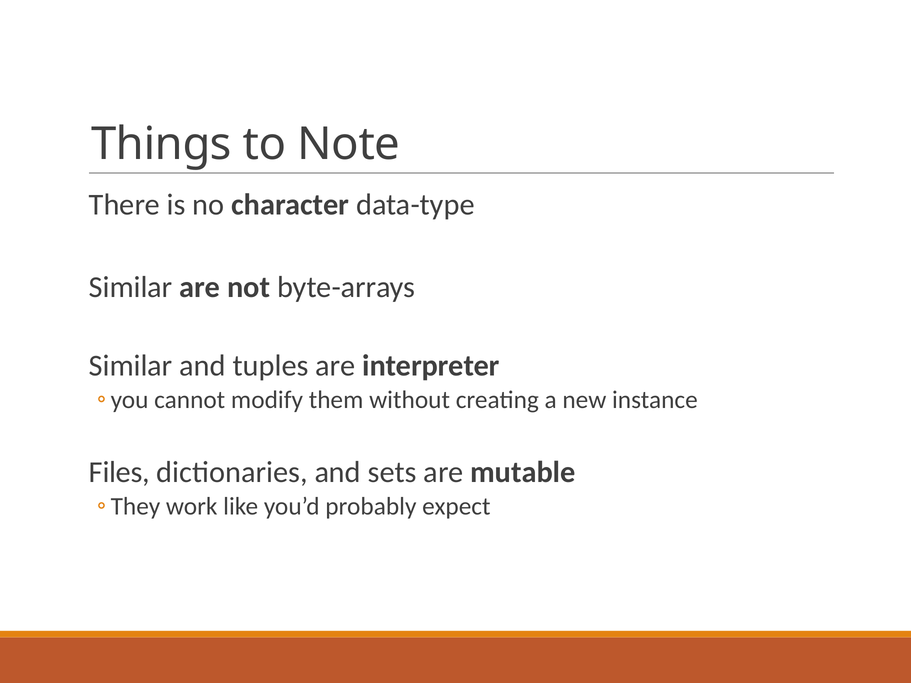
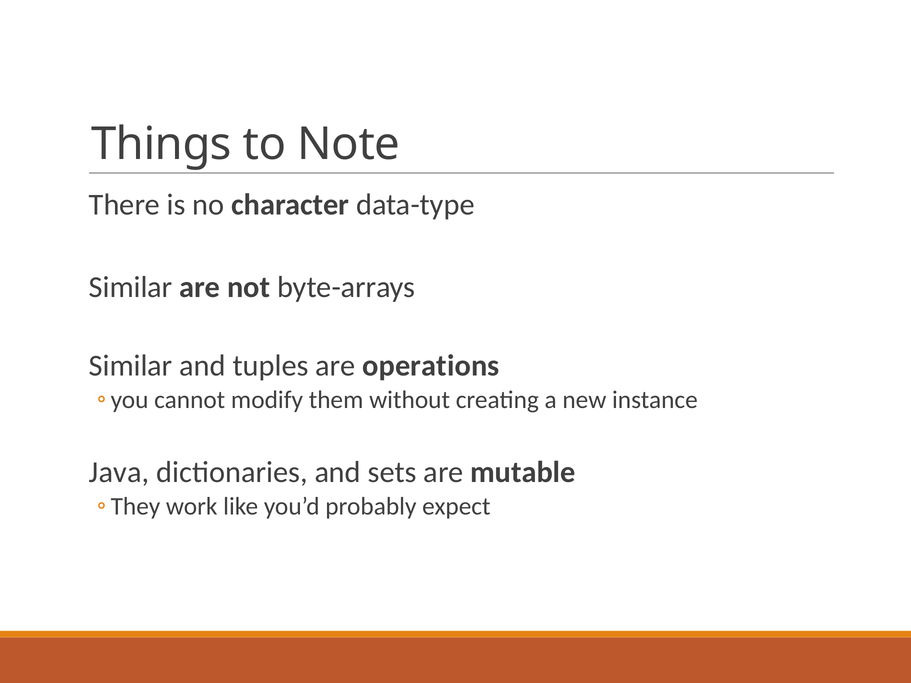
interpreter: interpreter -> operations (431, 366)
Files: Files -> Java (119, 473)
